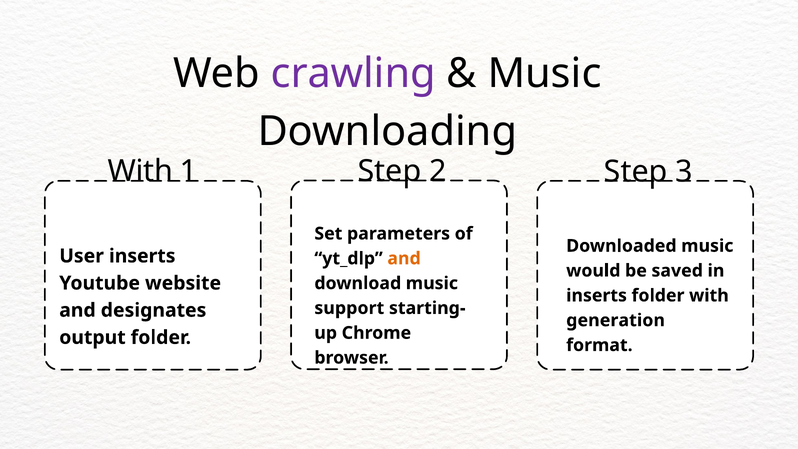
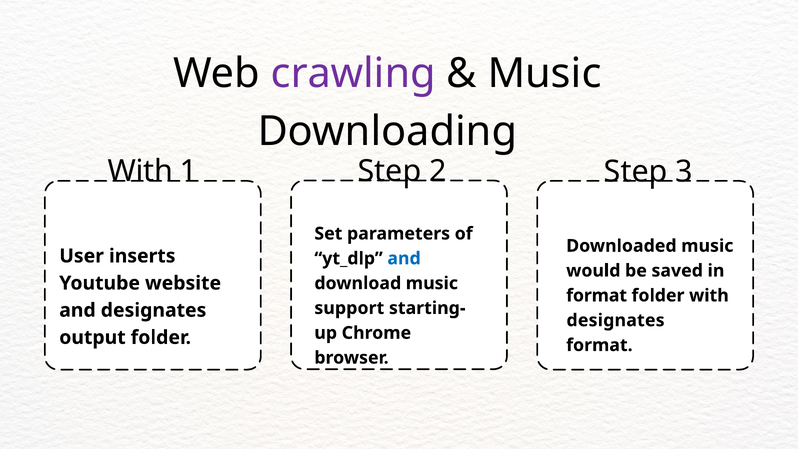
and colour: orange -> blue (404, 258)
inserts: inserts -> format (597, 295)
generation: generation -> designates (616, 320)
